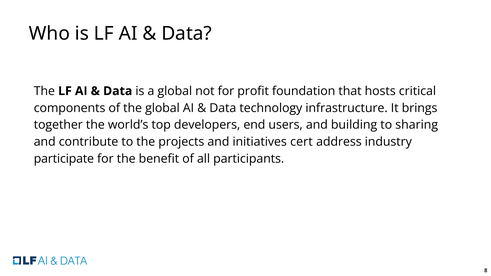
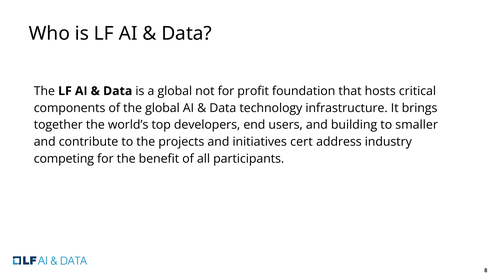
sharing: sharing -> smaller (417, 125)
participate: participate -> competing (64, 159)
